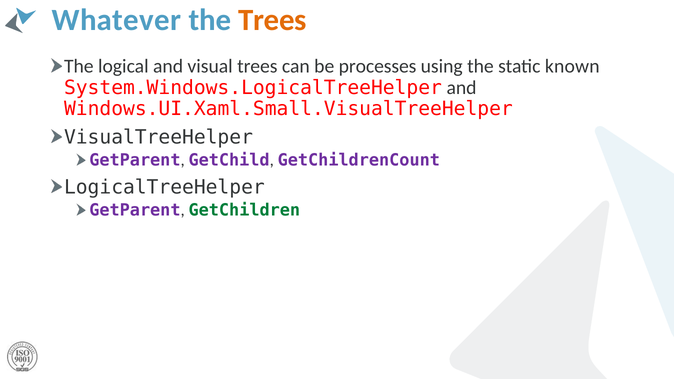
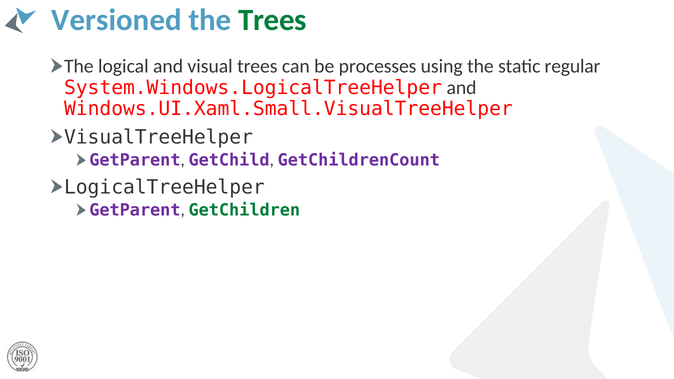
Whatever: Whatever -> Versioned (117, 20)
Trees colour: orange -> green (273, 20)
known: known -> regular (572, 66)
